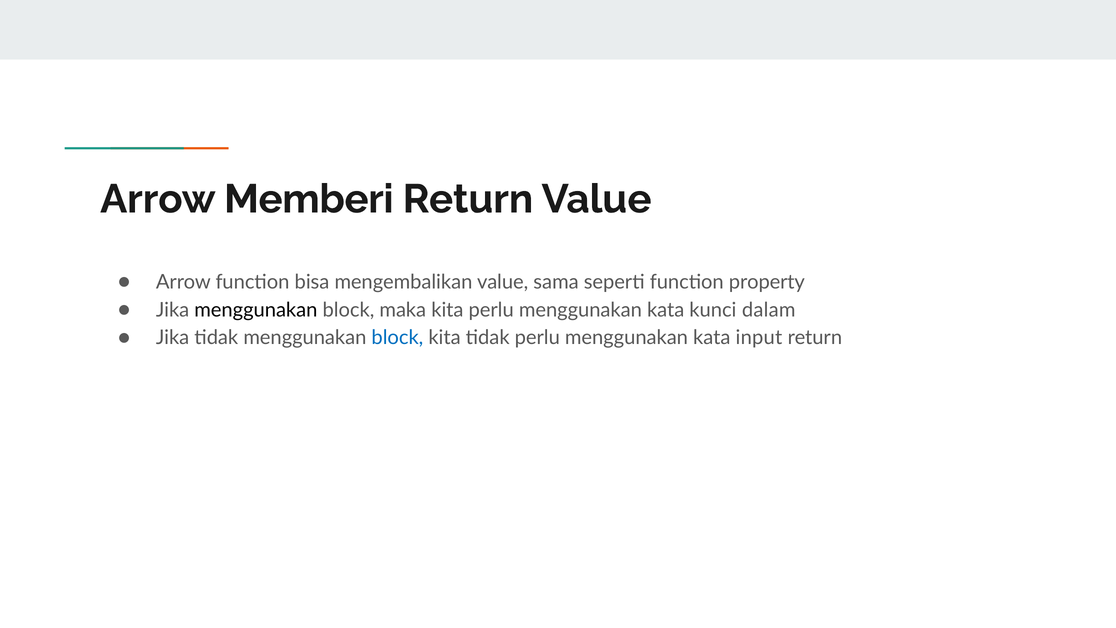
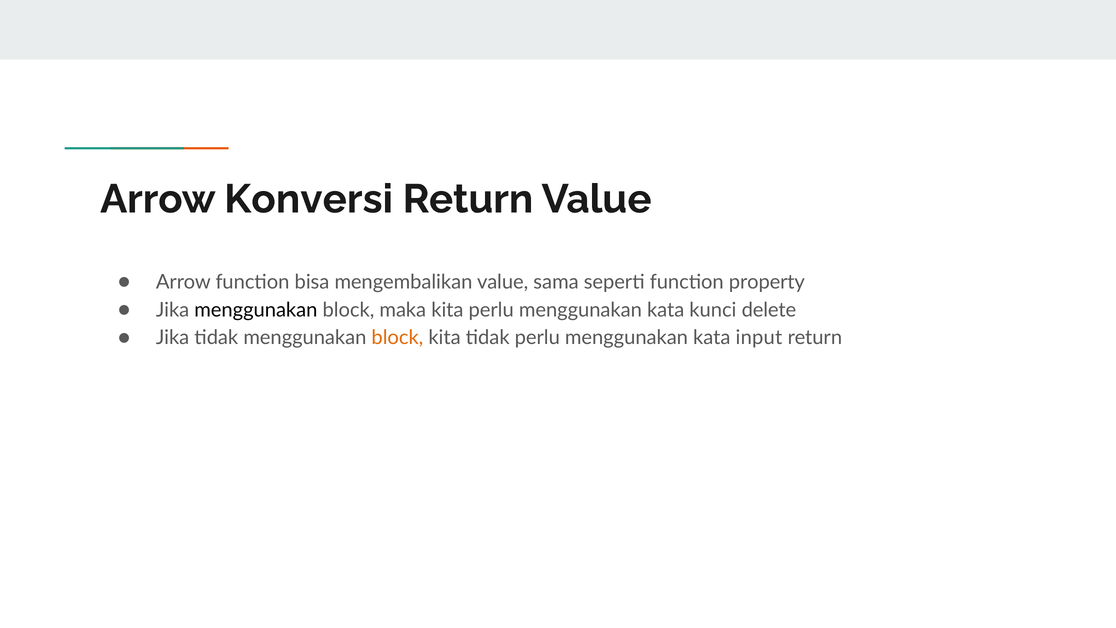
Memberi: Memberi -> Konversi (309, 199)
dalam: dalam -> delete (769, 310)
block colour: blue -> orange (397, 338)
